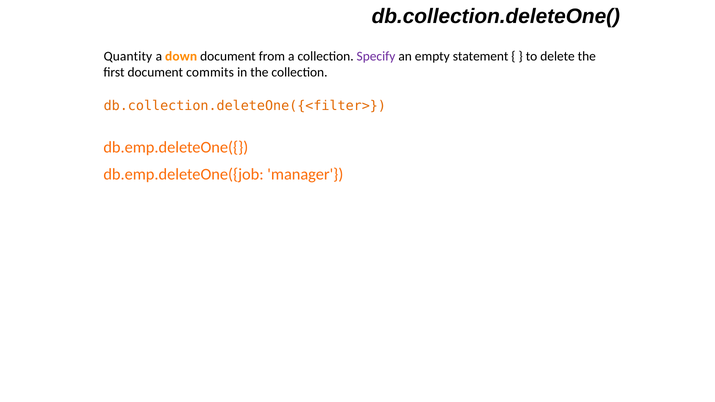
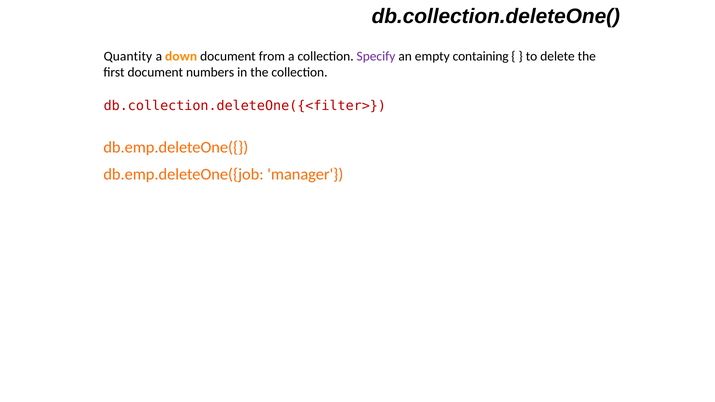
statement: statement -> containing (481, 56)
commits: commits -> numbers (210, 72)
db.collection.deleteOne({<filter> colour: orange -> red (245, 106)
